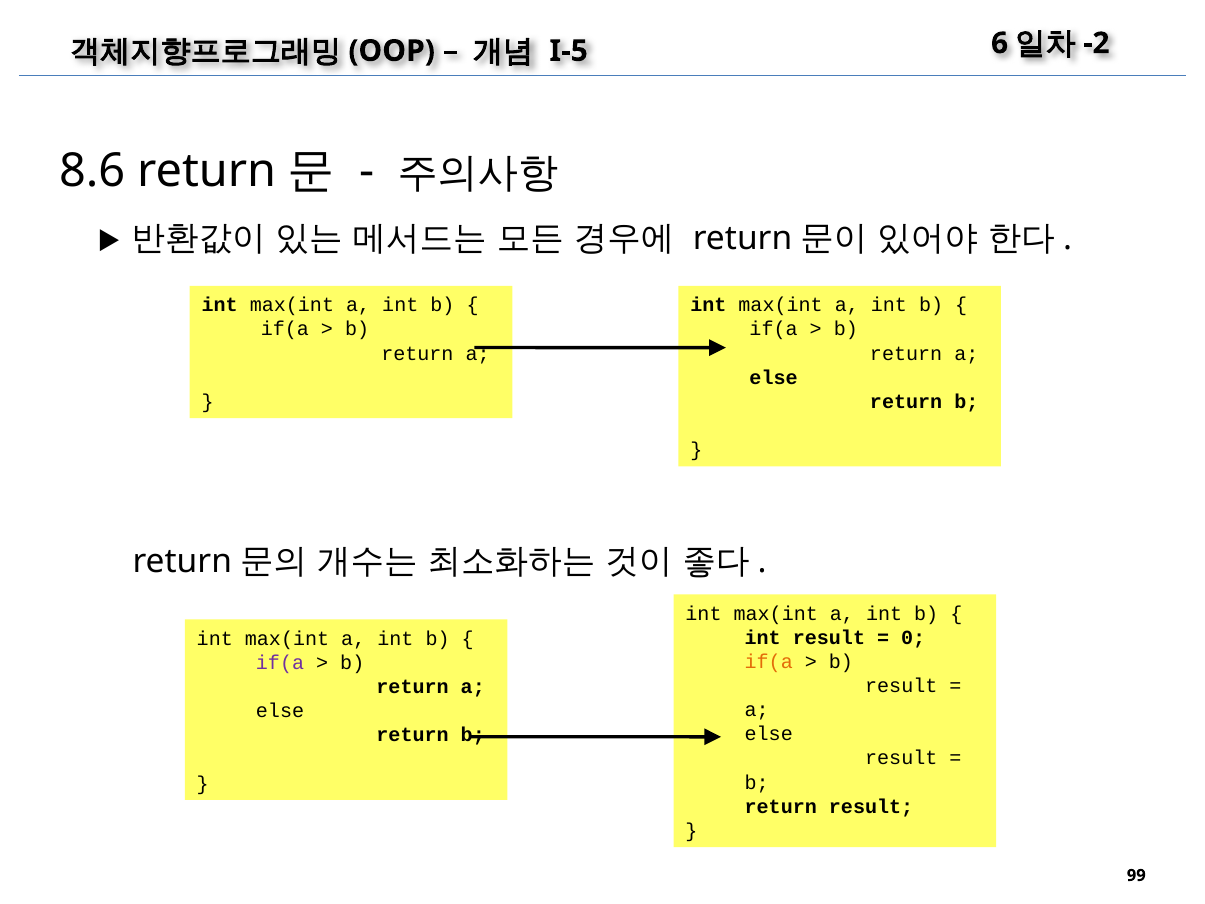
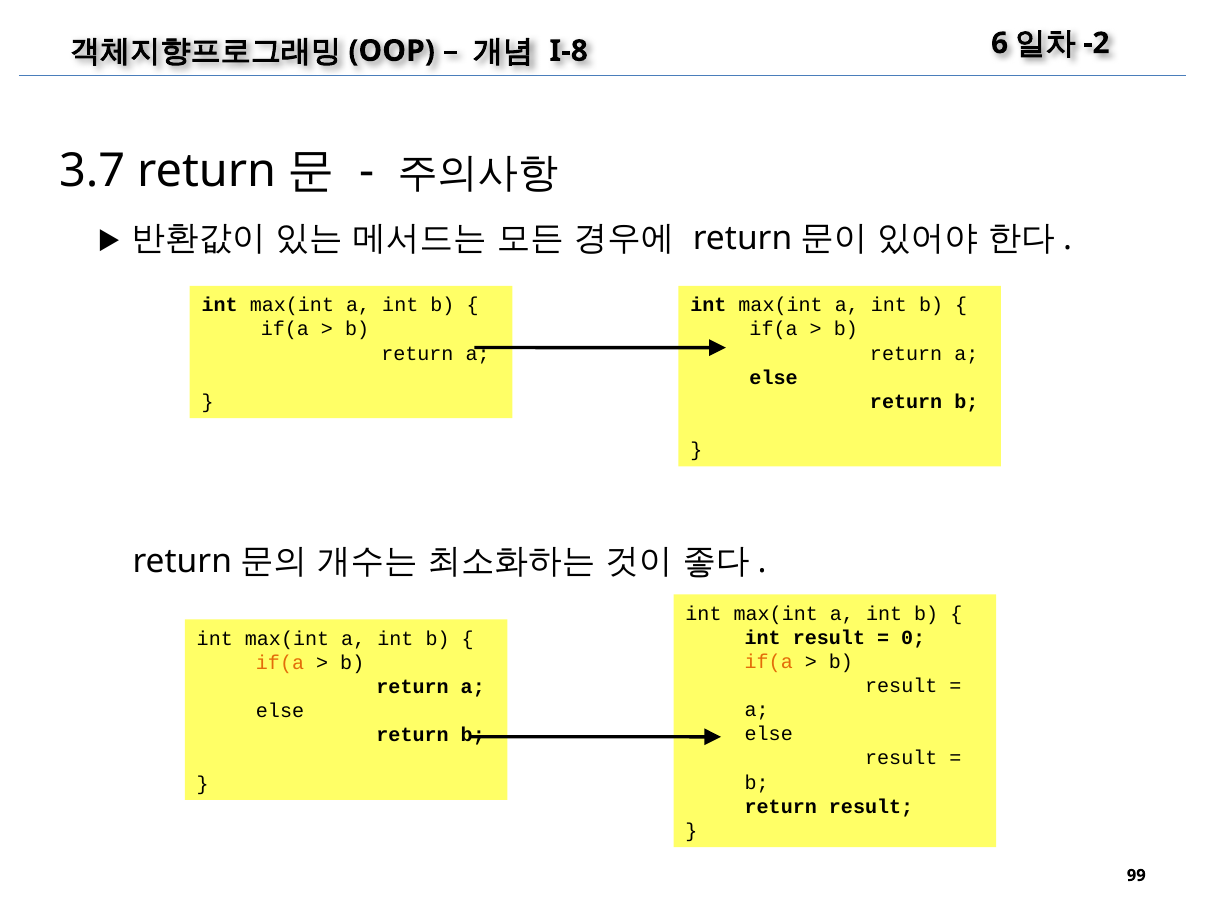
I-5: I-5 -> I-8 (569, 51)
8.6: 8.6 -> 3.7 (92, 171)
if(a colour: purple -> orange (280, 663)
